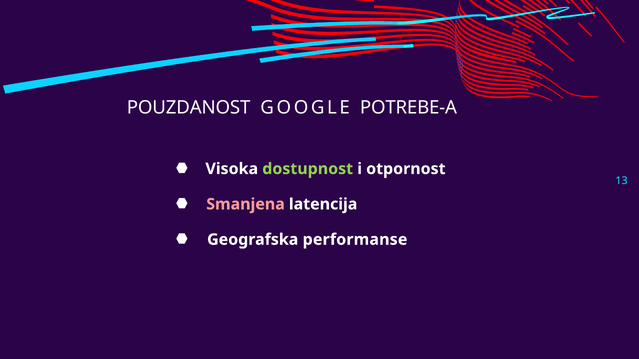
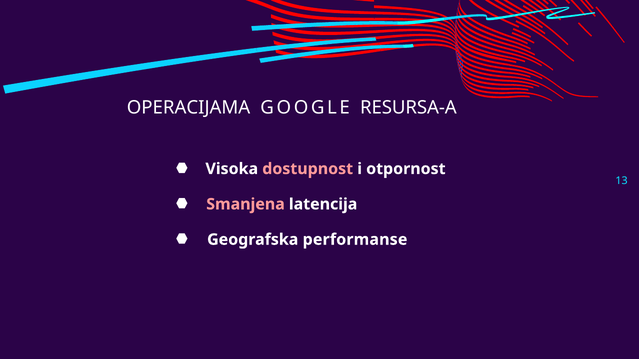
POUZDANOST: POUZDANOST -> OPERACIJAMA (189, 108)
POTREBE-A: POTREBE-A -> RESURSA-A (408, 108)
dostupnost colour: light green -> pink (308, 169)
